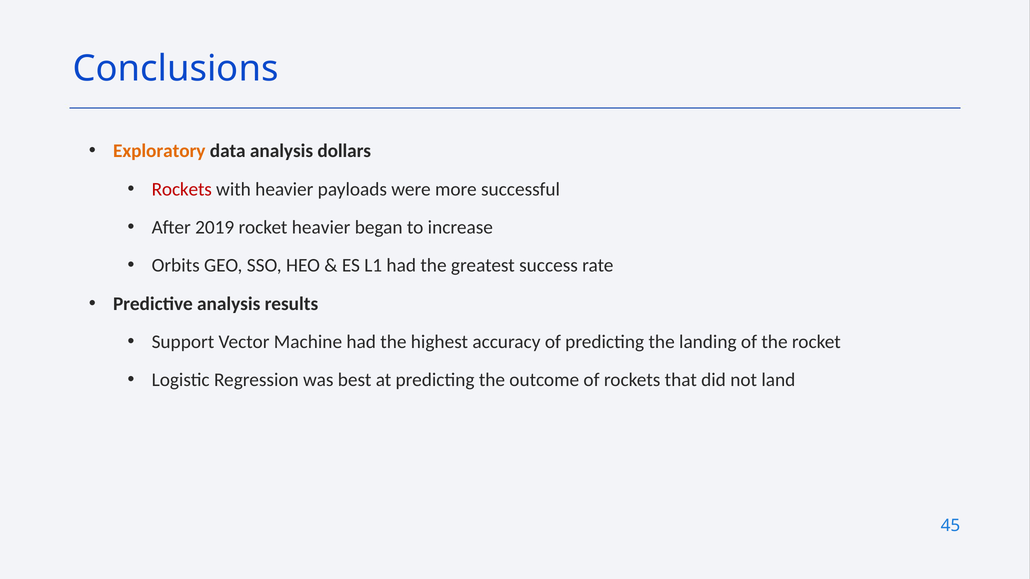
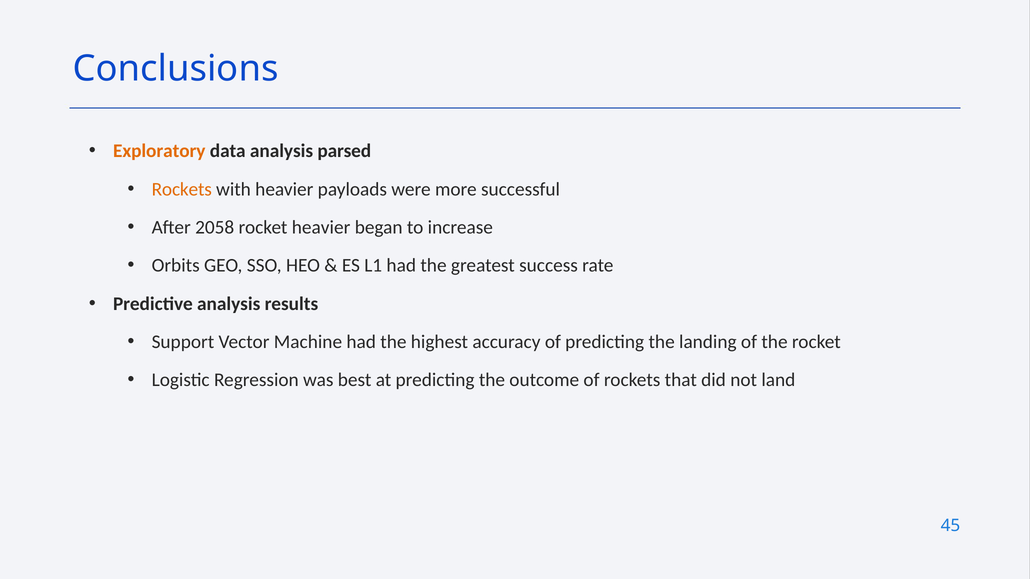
dollars: dollars -> parsed (344, 151)
Rockets colour: red -> orange (182, 189)
2019: 2019 -> 2058 (215, 228)
